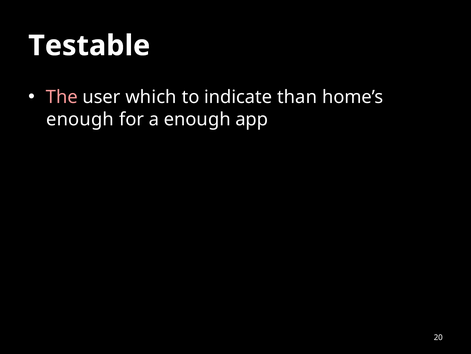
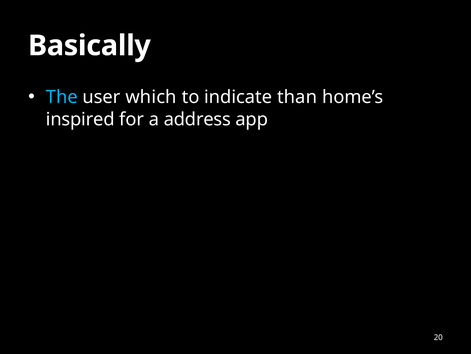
Testable: Testable -> Basically (89, 46)
The colour: pink -> light blue (62, 97)
enough: enough -> inspired (80, 119)
a enough: enough -> address (197, 119)
